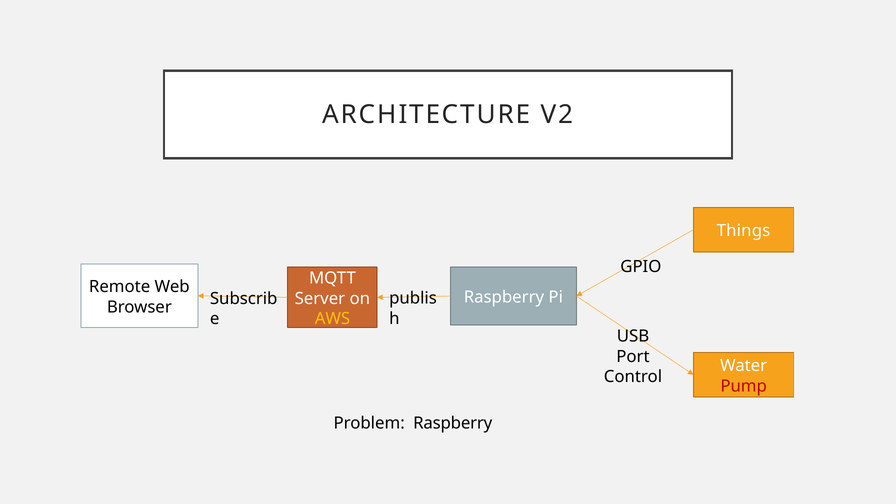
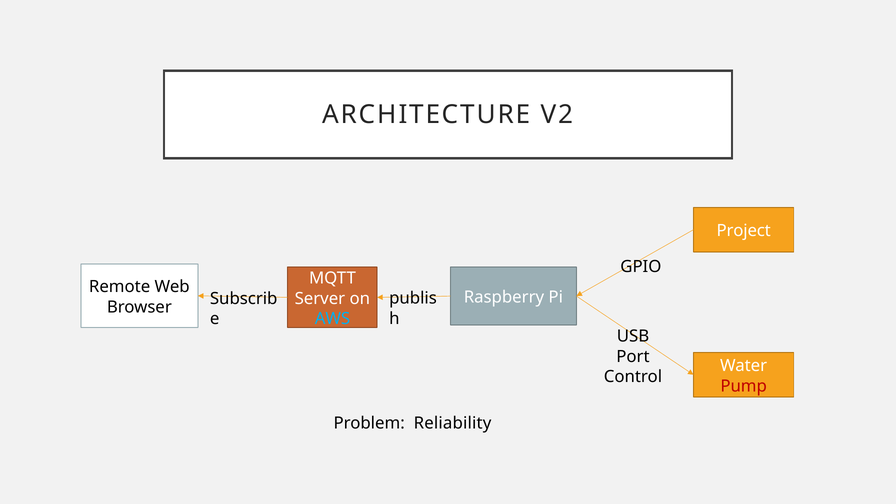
Things: Things -> Project (744, 231)
AWS colour: yellow -> light blue (332, 319)
Problem Raspberry: Raspberry -> Reliability (453, 423)
